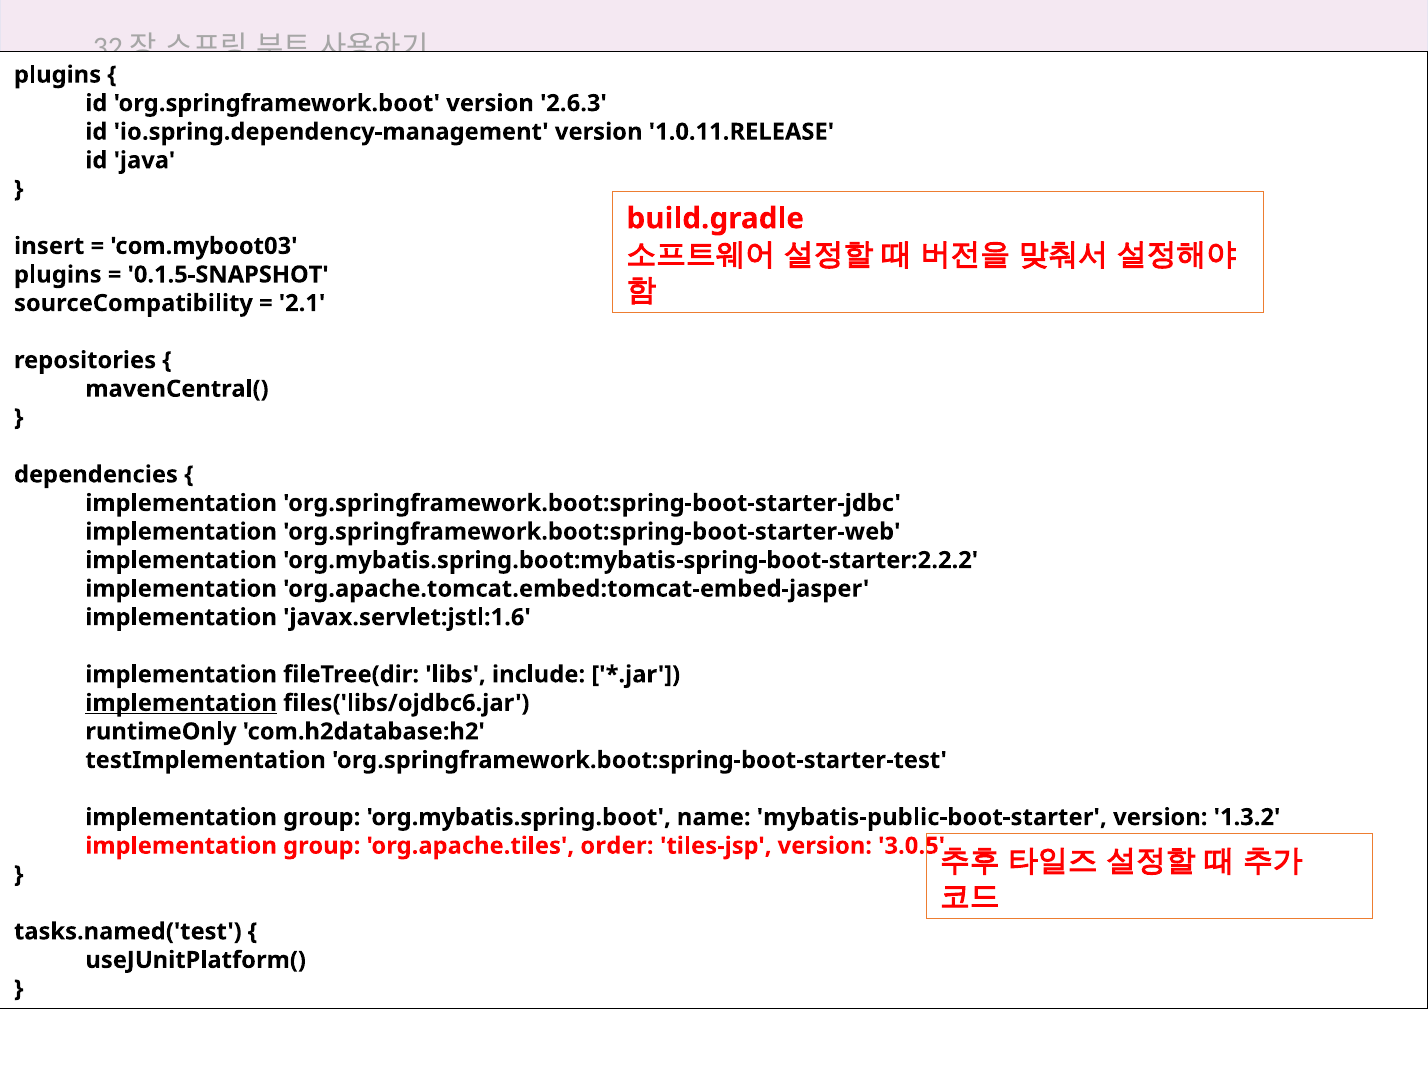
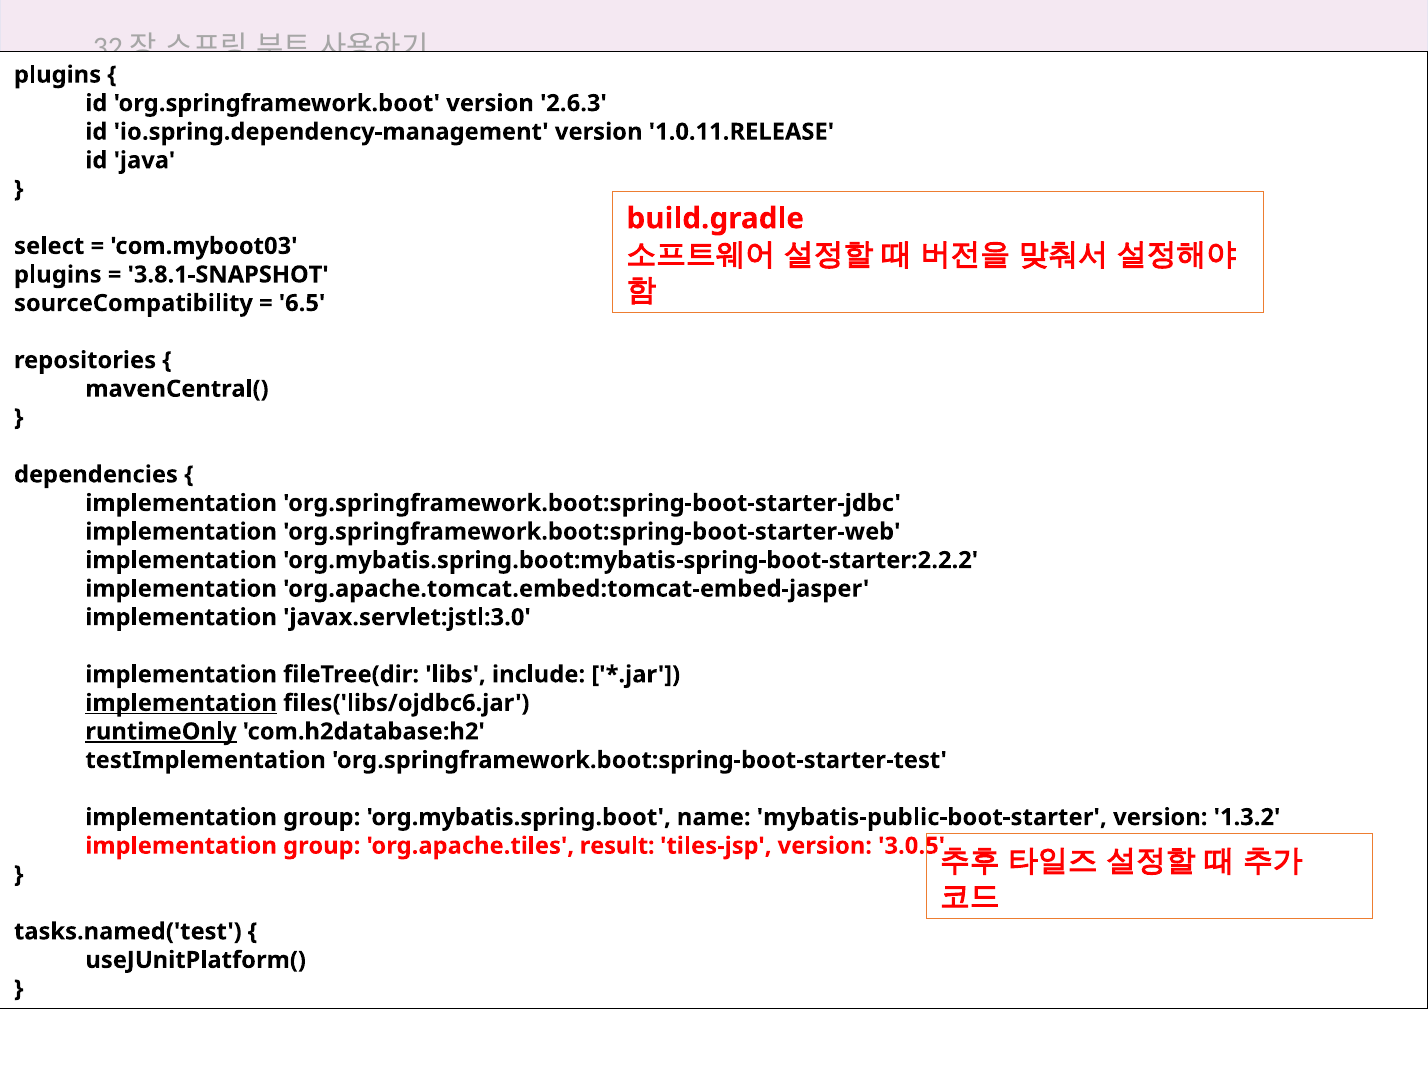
insert: insert -> select (49, 246)
0.1.5-SNAPSHOT: 0.1.5-SNAPSHOT -> 3.8.1-SNAPSHOT (228, 275)
2.1: 2.1 -> 6.5 (302, 303)
javax.servlet:jstl:1.6: javax.servlet:jstl:1.6 -> javax.servlet:jstl:3.0 (407, 617)
runtimeOnly underline: none -> present (161, 732)
order: order -> result (617, 846)
